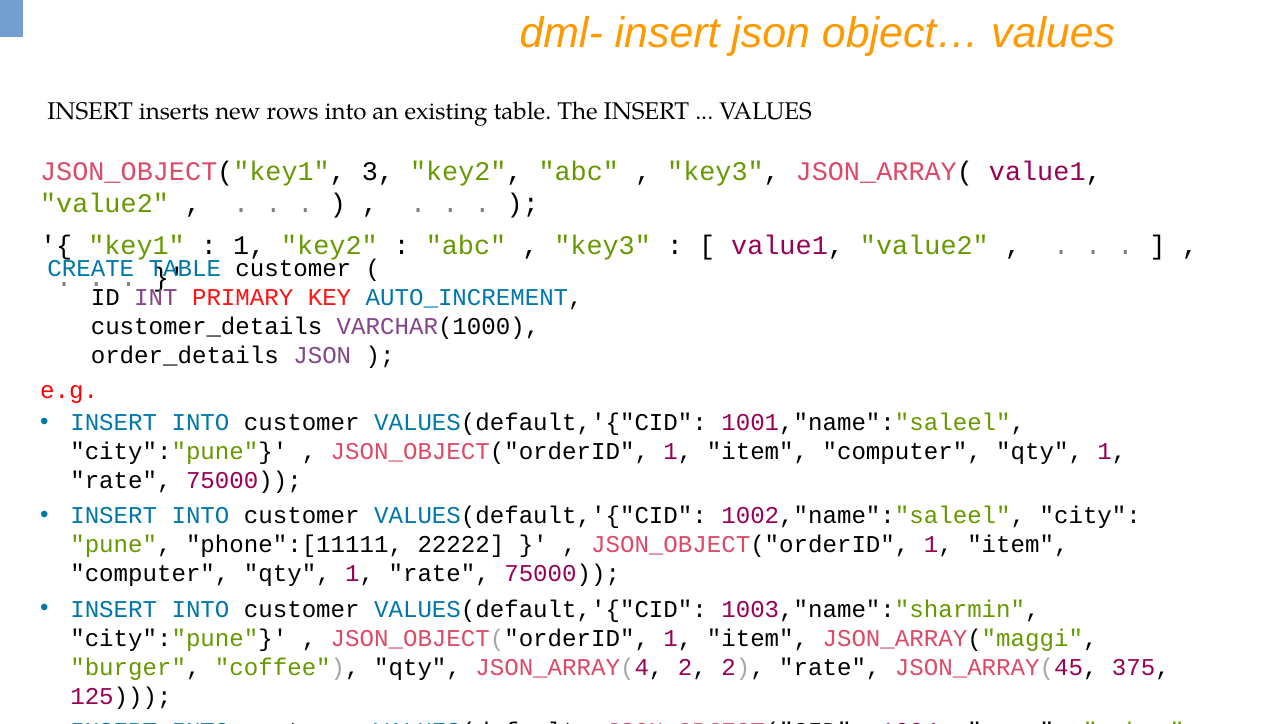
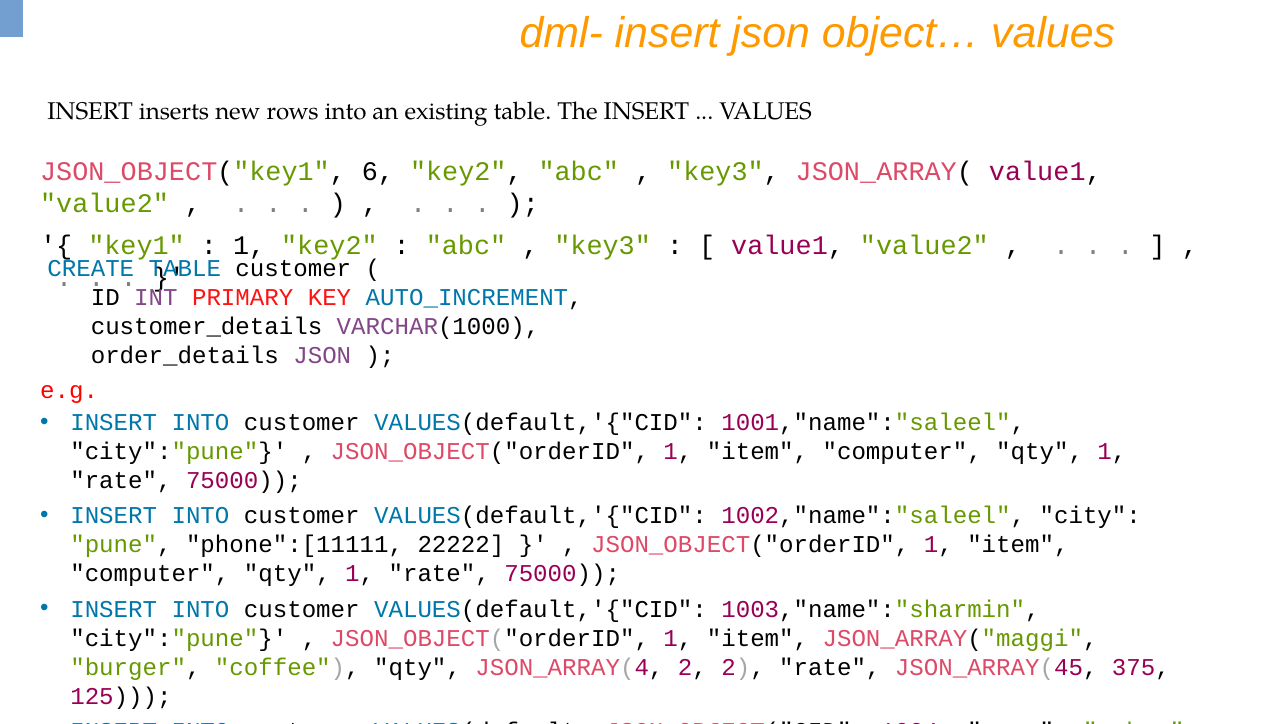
3: 3 -> 6 (378, 172)
